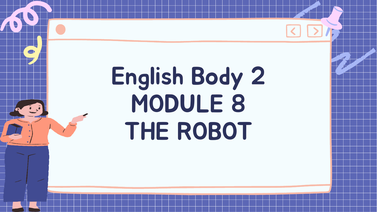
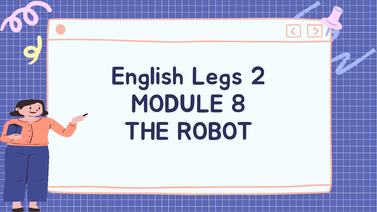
Body: Body -> Legs (217, 76)
